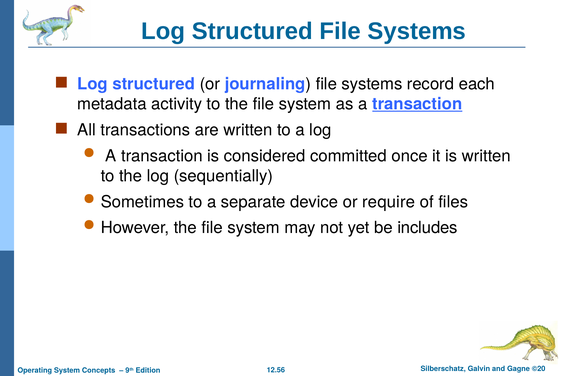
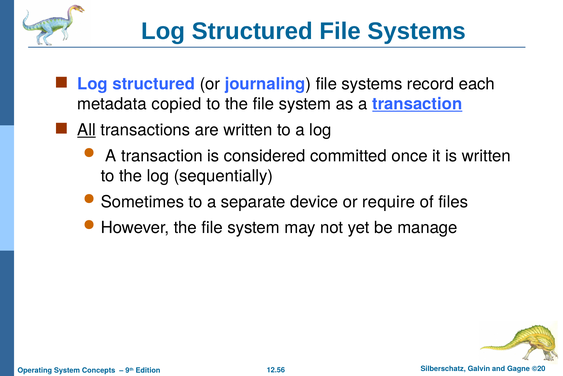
activity: activity -> copied (177, 104)
All underline: none -> present (87, 130)
includes: includes -> manage (427, 227)
